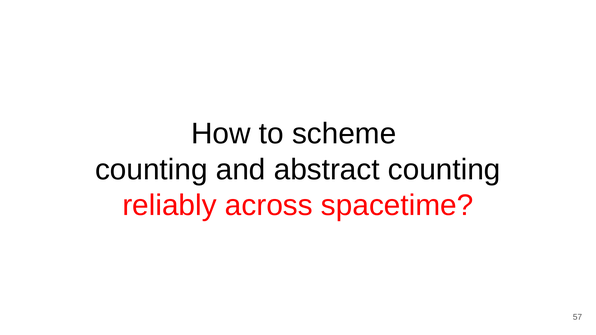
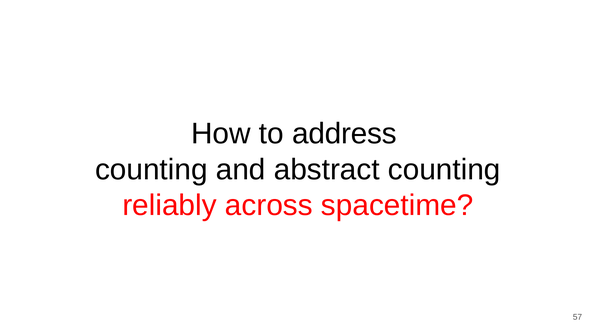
scheme: scheme -> address (344, 134)
